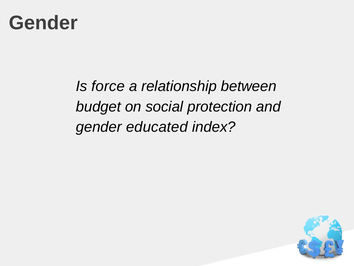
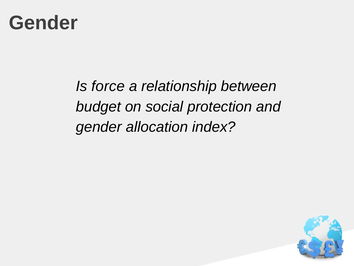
educated: educated -> allocation (157, 127)
